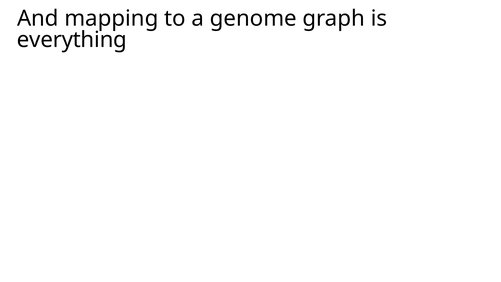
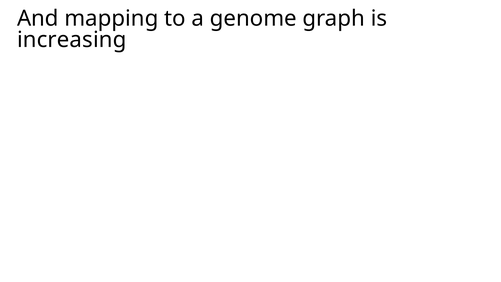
everything: everything -> increasing (72, 40)
